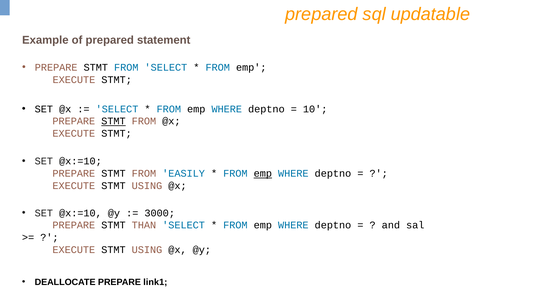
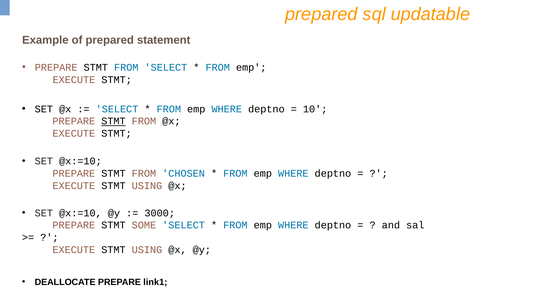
EASILY: EASILY -> CHOSEN (184, 173)
emp underline: present -> none (263, 173)
THAN: THAN -> SOME (144, 225)
